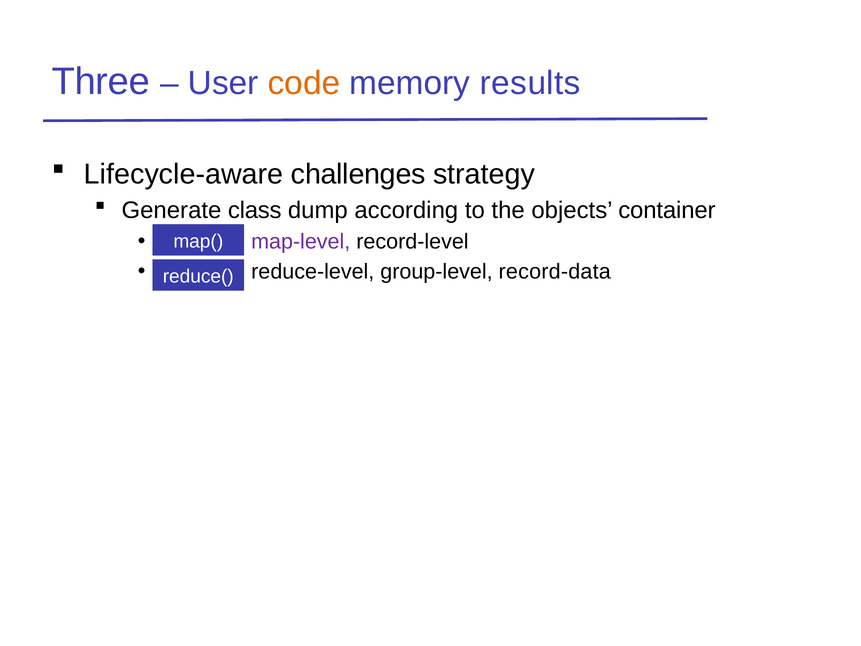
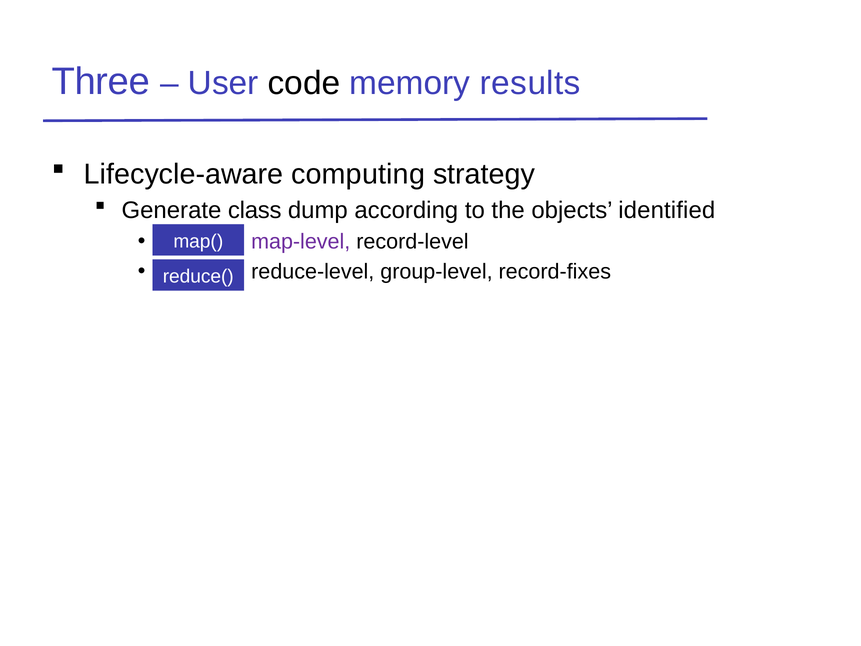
code colour: orange -> black (304, 83)
challenges: challenges -> computing (358, 174)
container: container -> identified (667, 210)
record-data: record-data -> record-fixes (555, 272)
